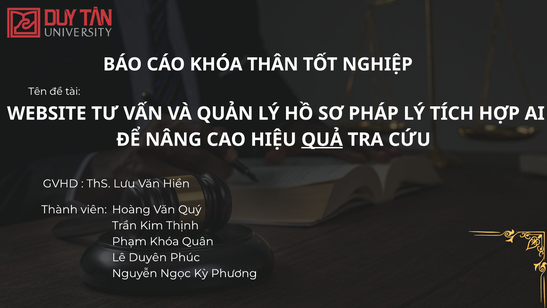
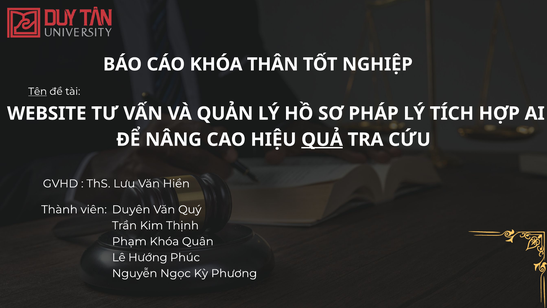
Tên underline: none -> present (38, 91)
Hoàng: Hoàng -> Duyên (131, 209)
Duyên: Duyên -> Hướng (148, 257)
